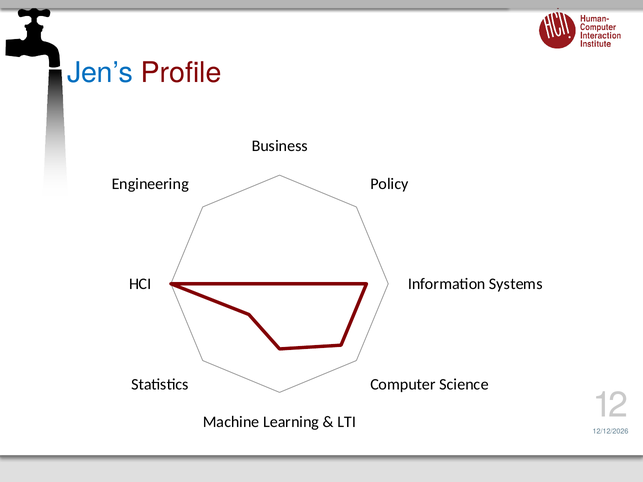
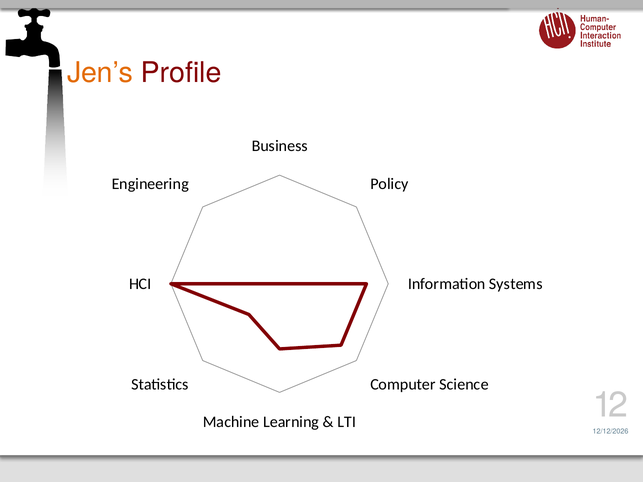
Jen’s colour: blue -> orange (100, 73)
